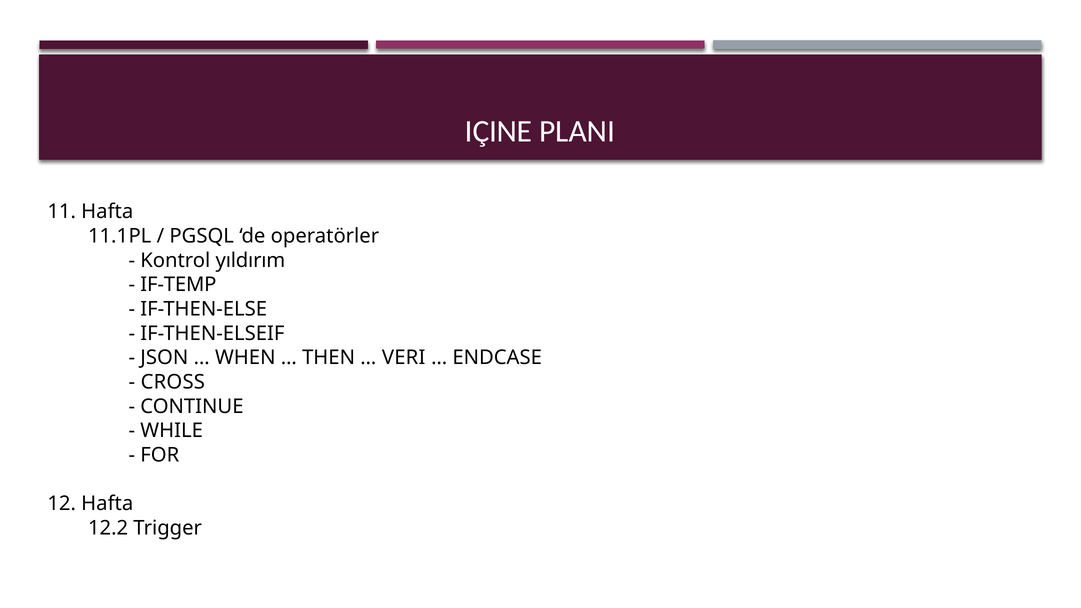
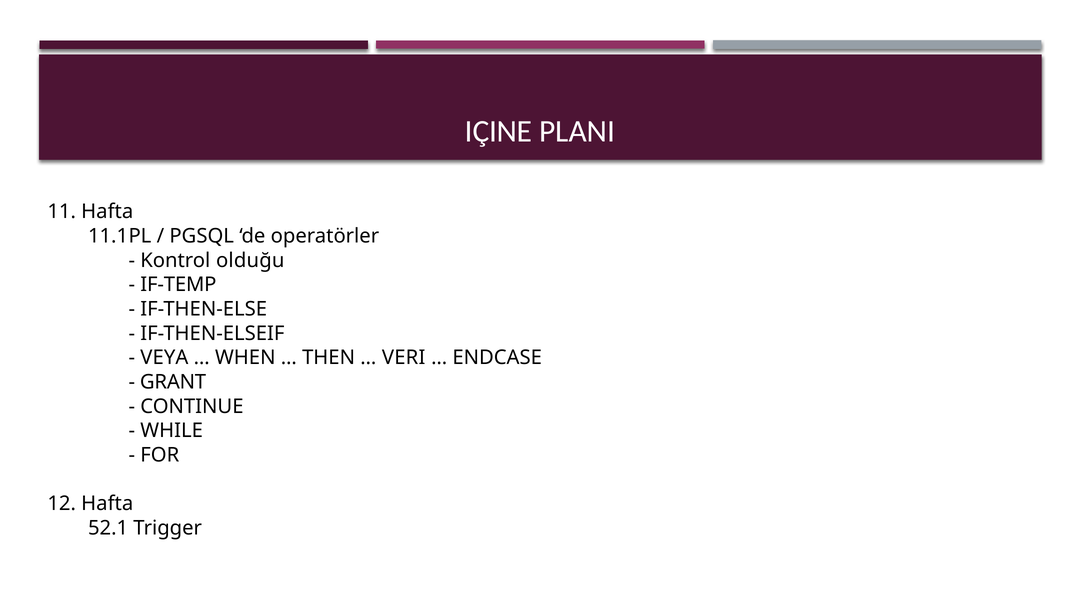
yıldırım: yıldırım -> olduğu (250, 260)
JSON: JSON -> VEYA (164, 358)
CROSS: CROSS -> GRANT (173, 382)
12.2: 12.2 -> 52.1 (108, 528)
